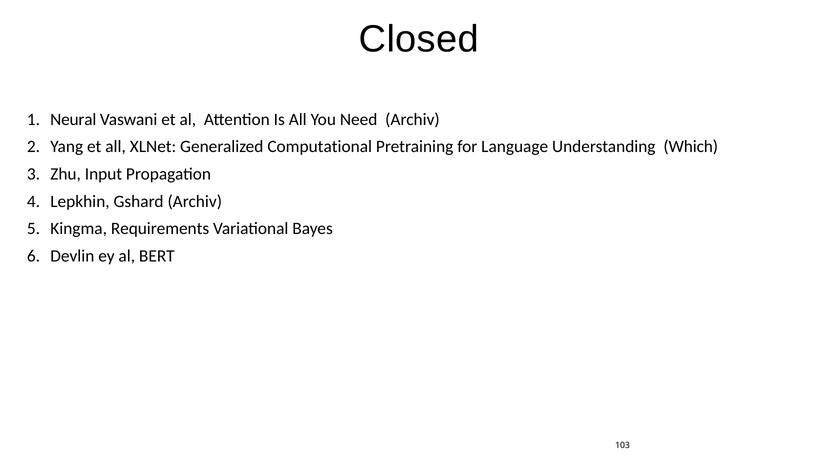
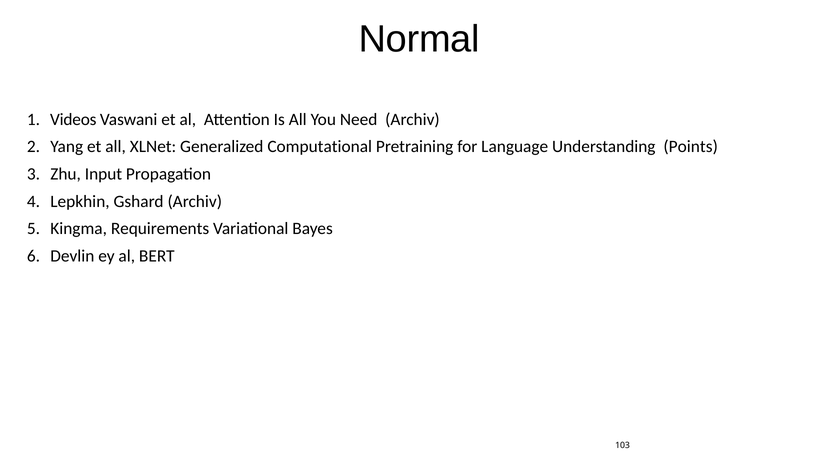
Closed: Closed -> Normal (419, 39)
Neural: Neural -> Videos (73, 119)
Which: Which -> Points (691, 147)
